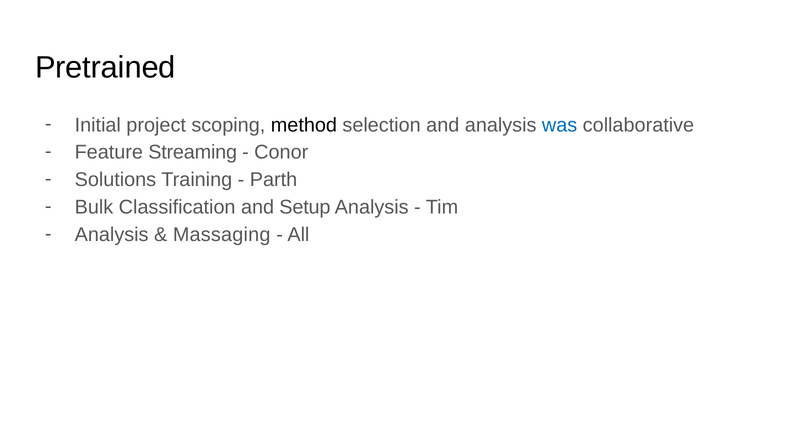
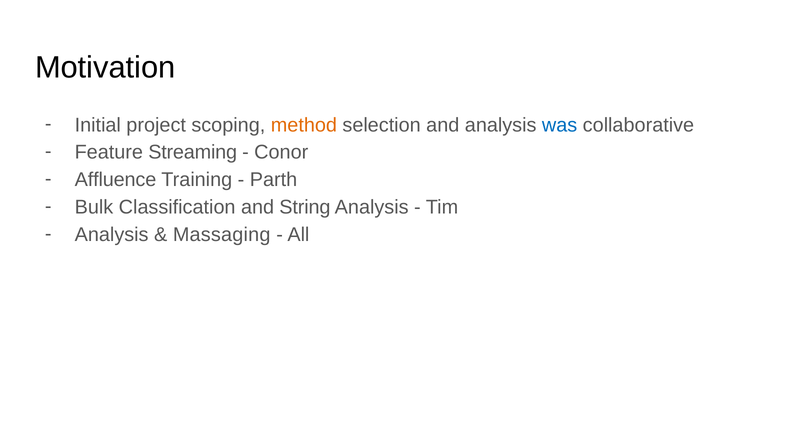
Pretrained: Pretrained -> Motivation (105, 67)
method colour: black -> orange (304, 125)
Solutions: Solutions -> Affluence (116, 180)
Setup: Setup -> String (305, 207)
